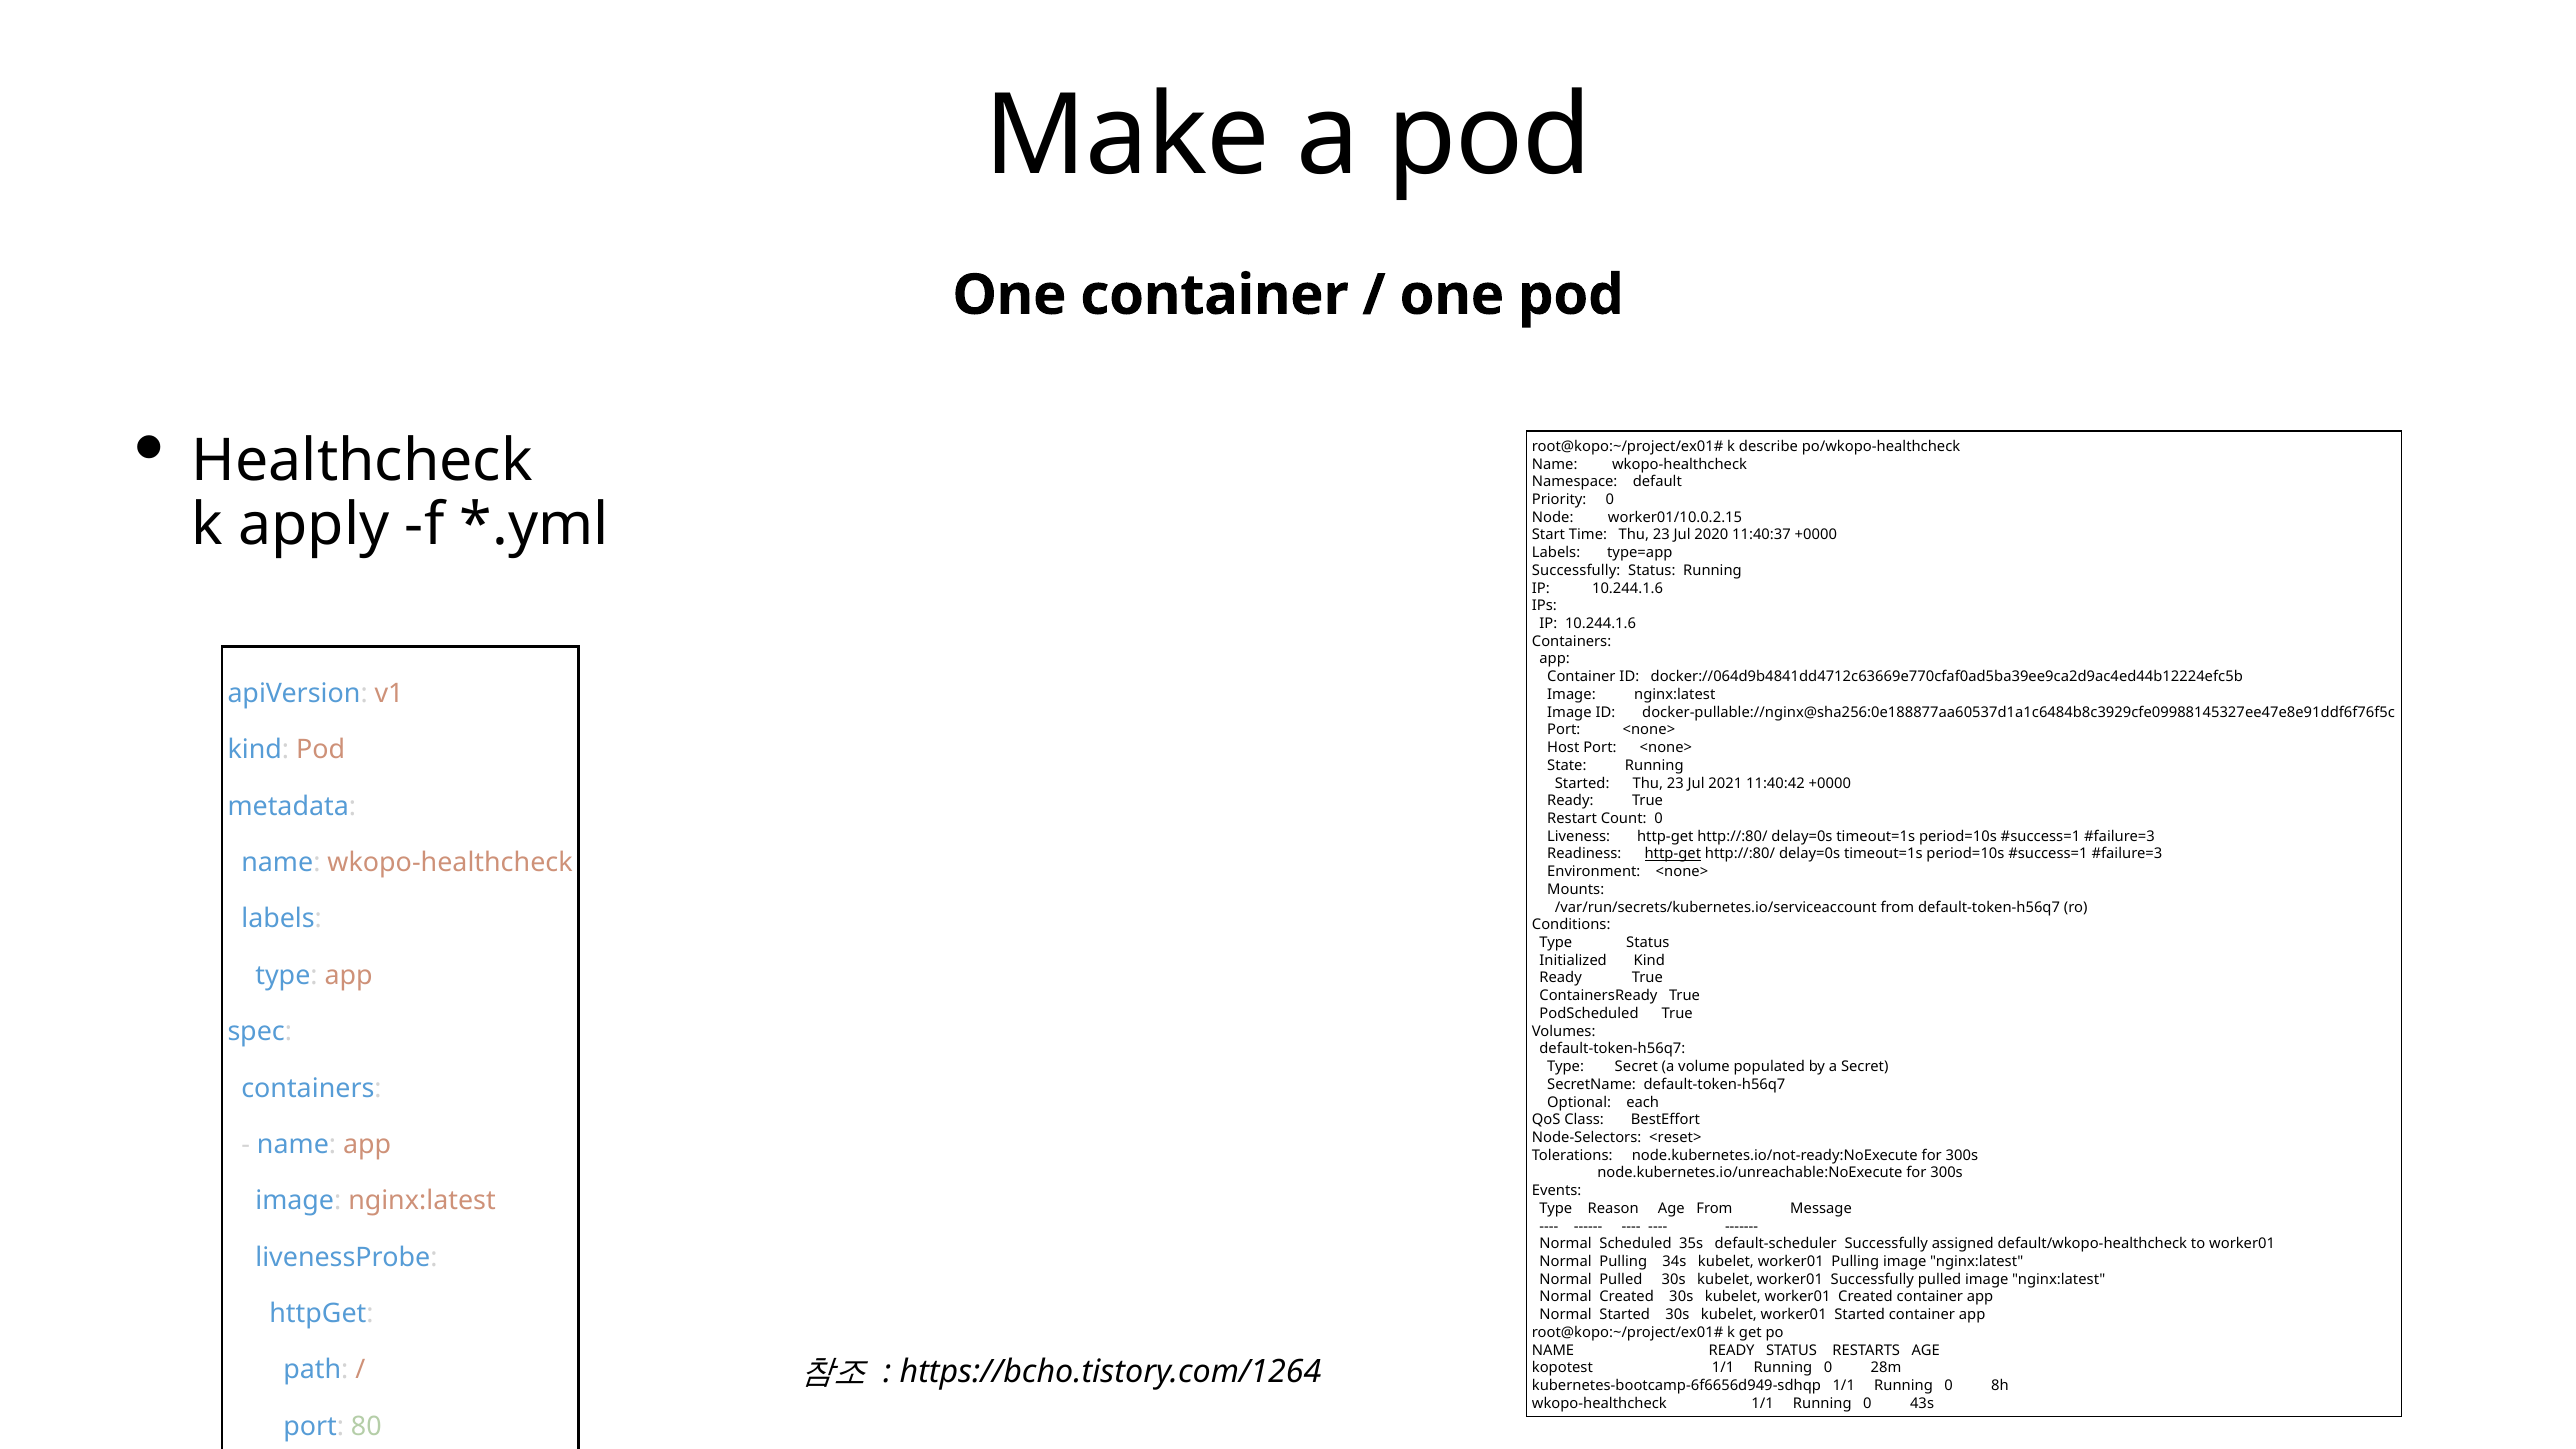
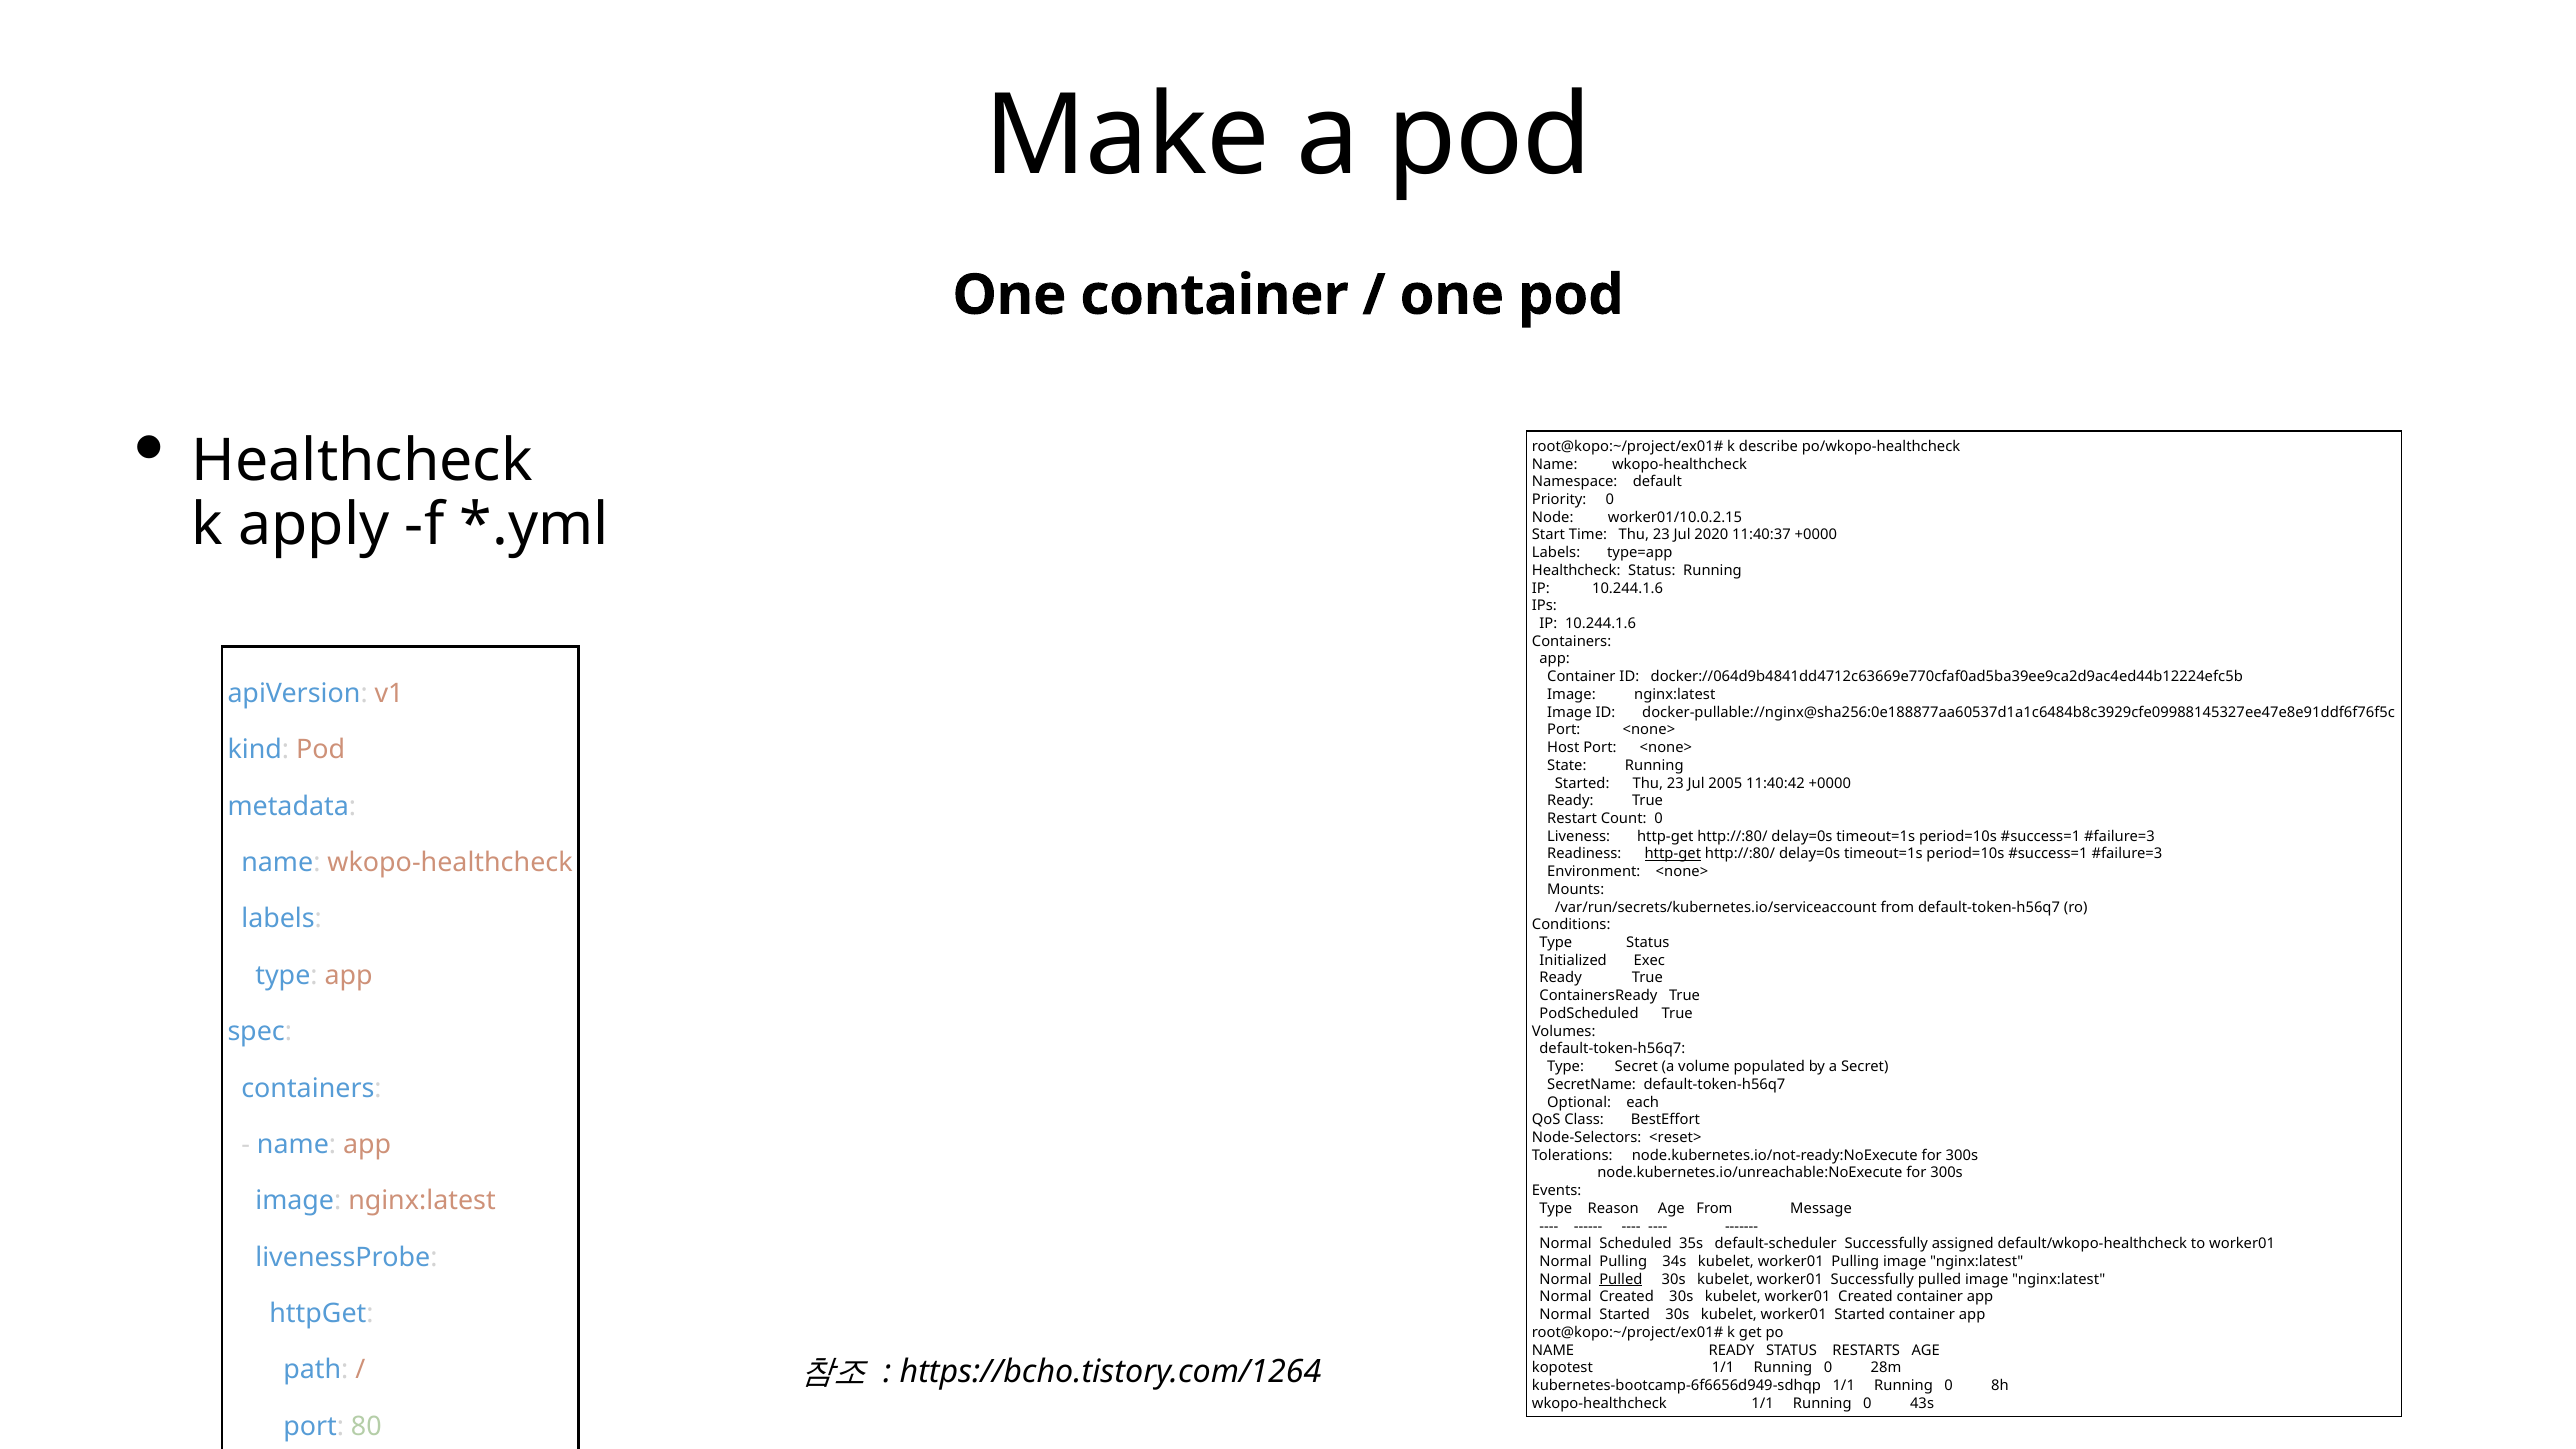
Successfully: Successfully -> Healthcheck (1576, 570)
2021: 2021 -> 2005 (1725, 783)
Initialized Kind: Kind -> Exec (1649, 960)
Pulled underline: none -> present (1621, 1279)
